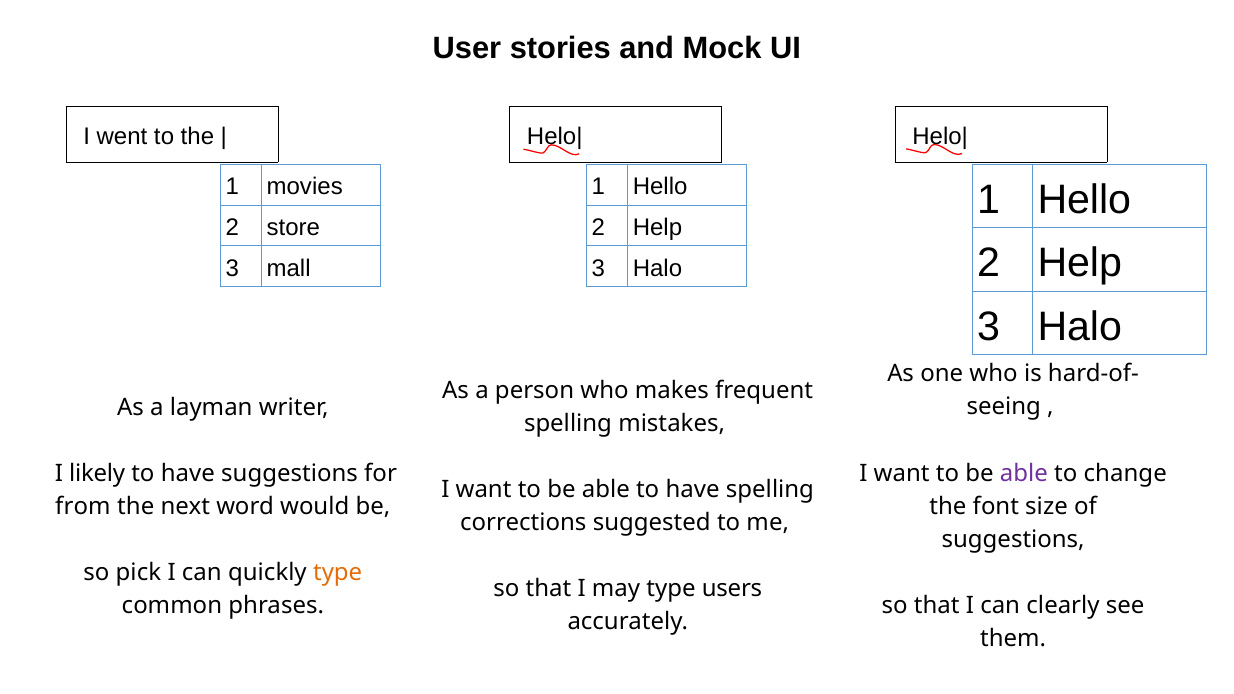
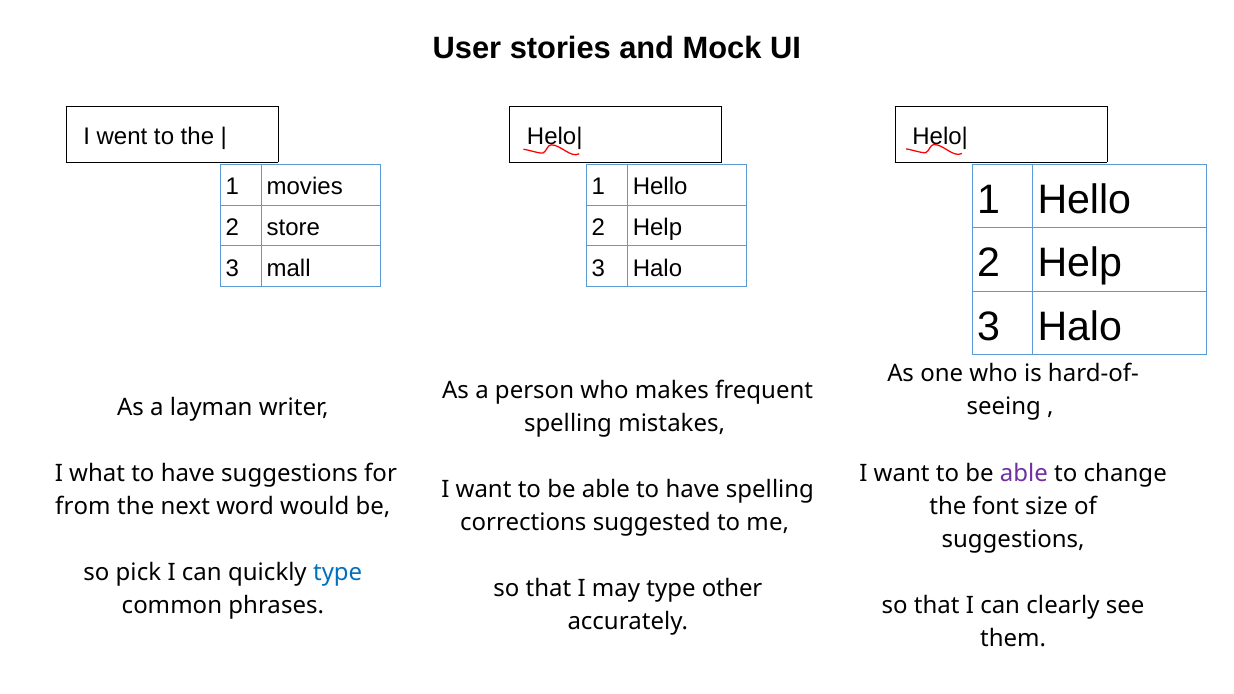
likely: likely -> what (97, 473)
type colour: orange -> blue (338, 573)
users: users -> other (732, 589)
